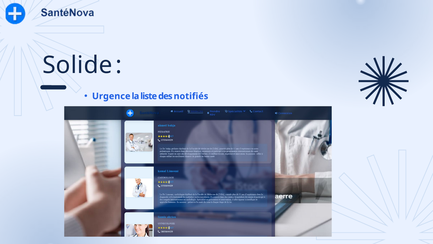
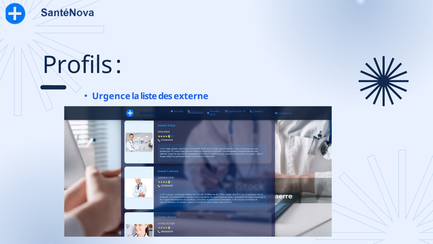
Solide: Solide -> Profils (78, 65)
notifiés: notifiés -> externe (191, 96)
